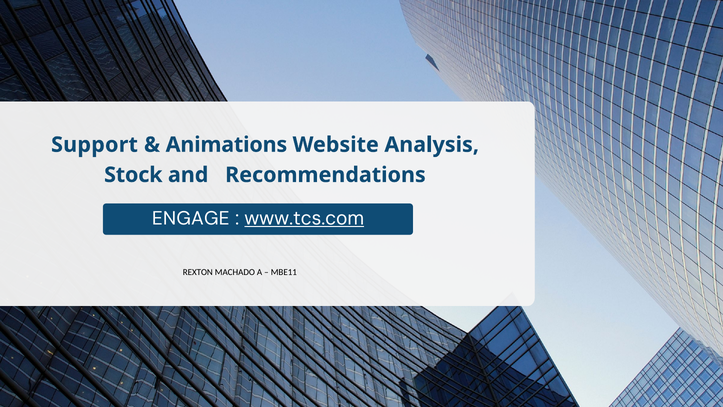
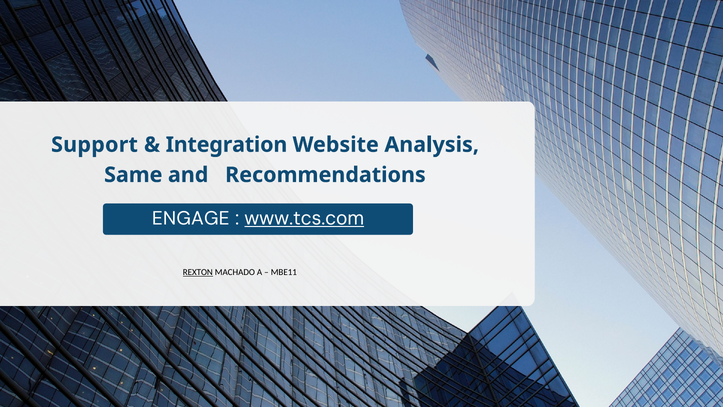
Animations: Animations -> Integration (226, 145)
Stock: Stock -> Same (133, 175)
REXTON underline: none -> present (198, 272)
